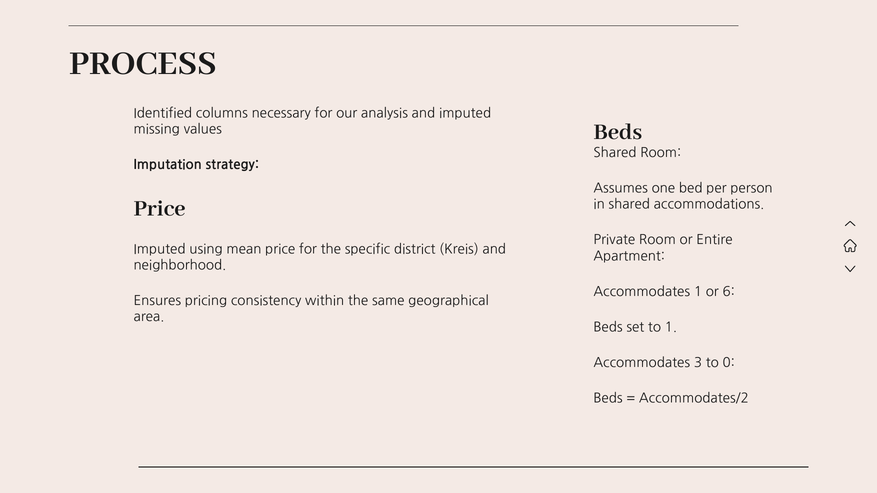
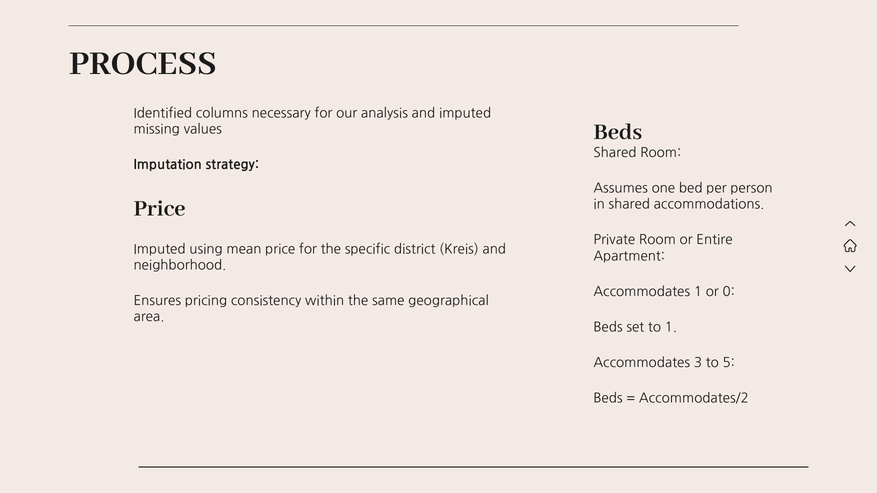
6: 6 -> 0 (729, 292)
0: 0 -> 5 (729, 363)
